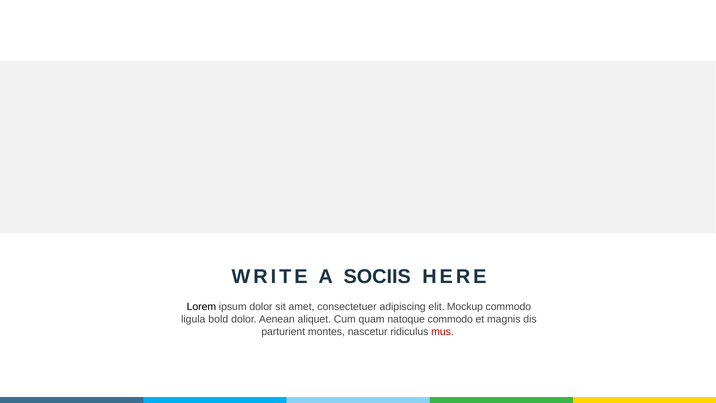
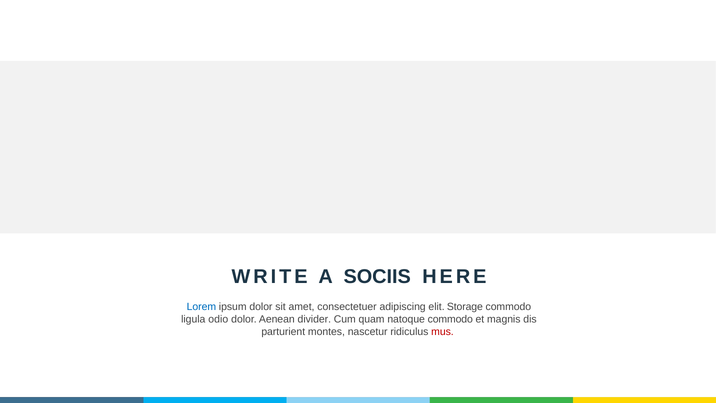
Lorem colour: black -> blue (201, 306)
Mockup: Mockup -> Storage (465, 306)
bold: bold -> odio (218, 319)
aliquet: aliquet -> divider (314, 319)
